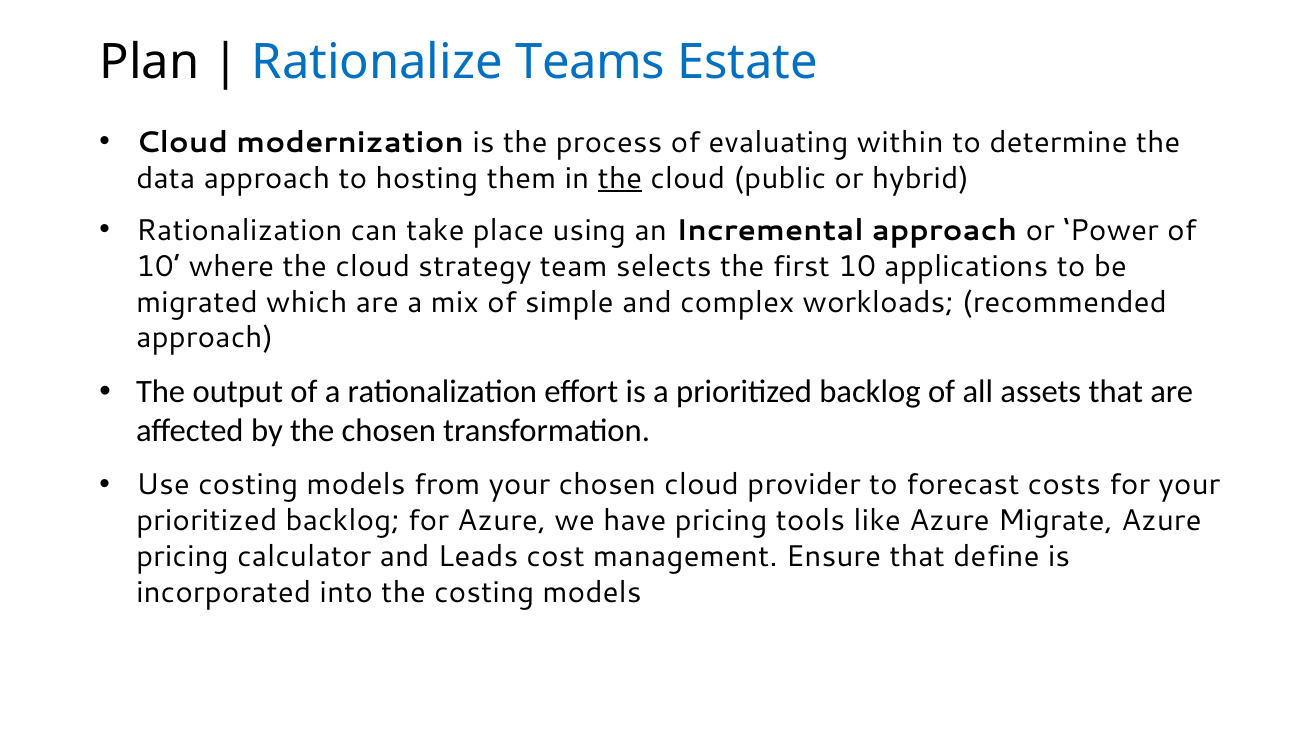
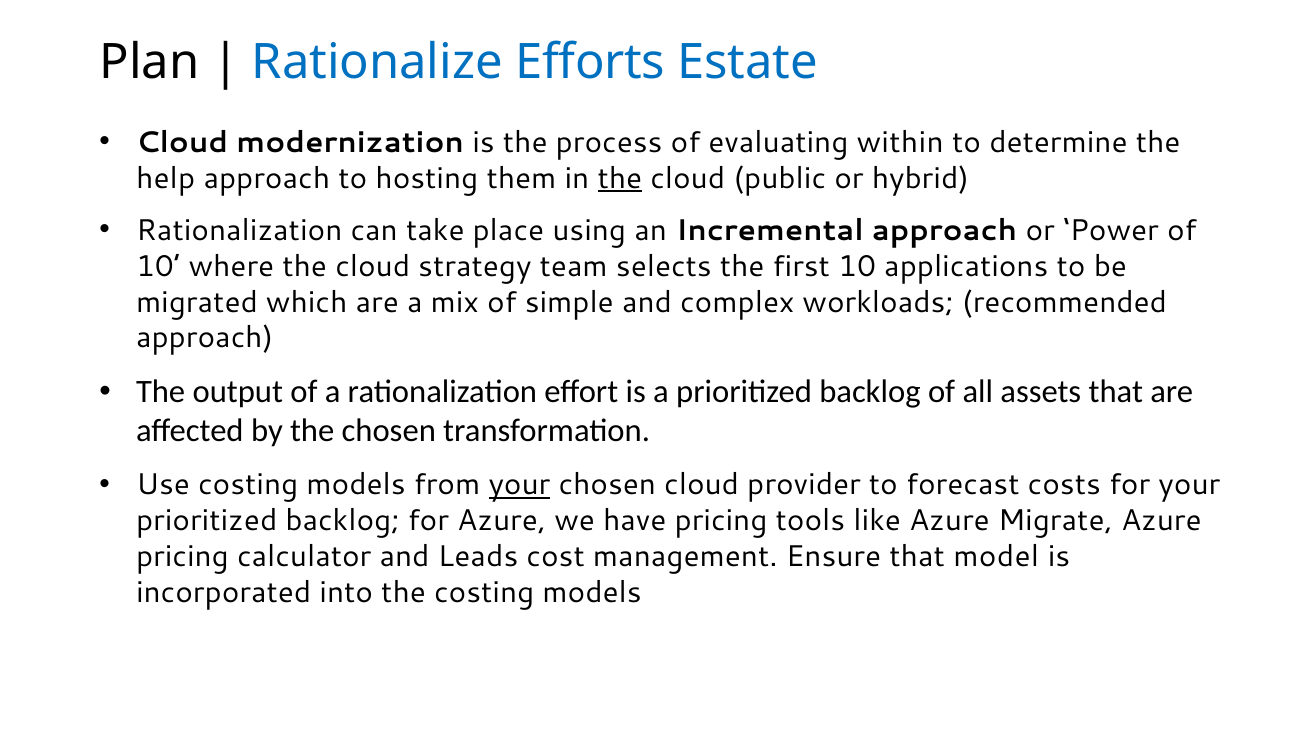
Teams: Teams -> Efforts (590, 62)
data: data -> help (166, 178)
your underline: none -> present (519, 485)
define: define -> model (996, 557)
